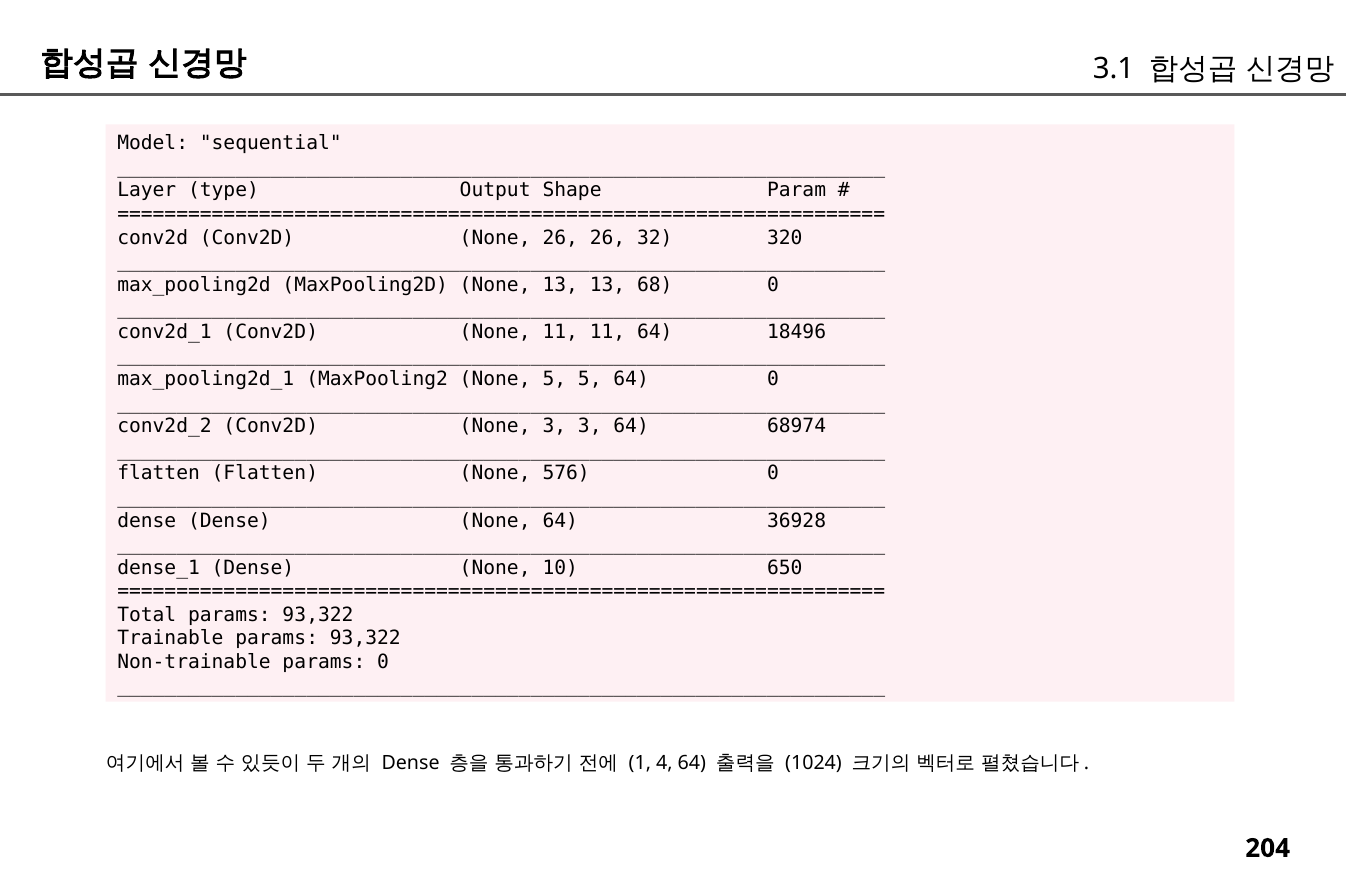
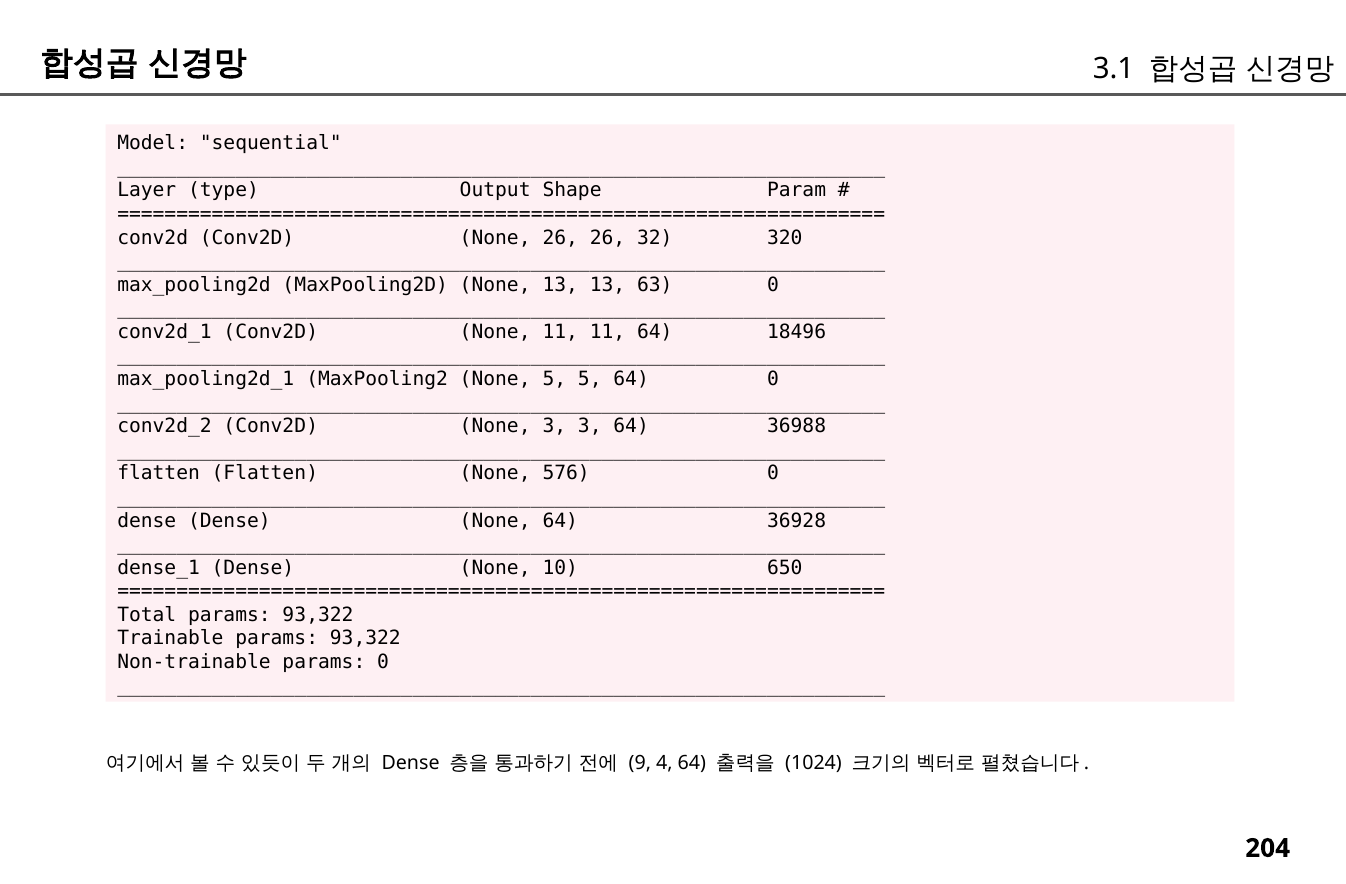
68: 68 -> 63 (655, 285)
68974: 68974 -> 36988 (797, 426)
1: 1 -> 9 (640, 764)
